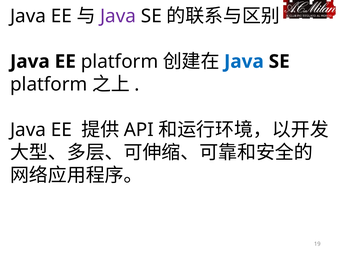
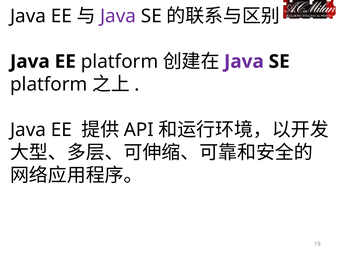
Java colour: blue -> purple (244, 61)
